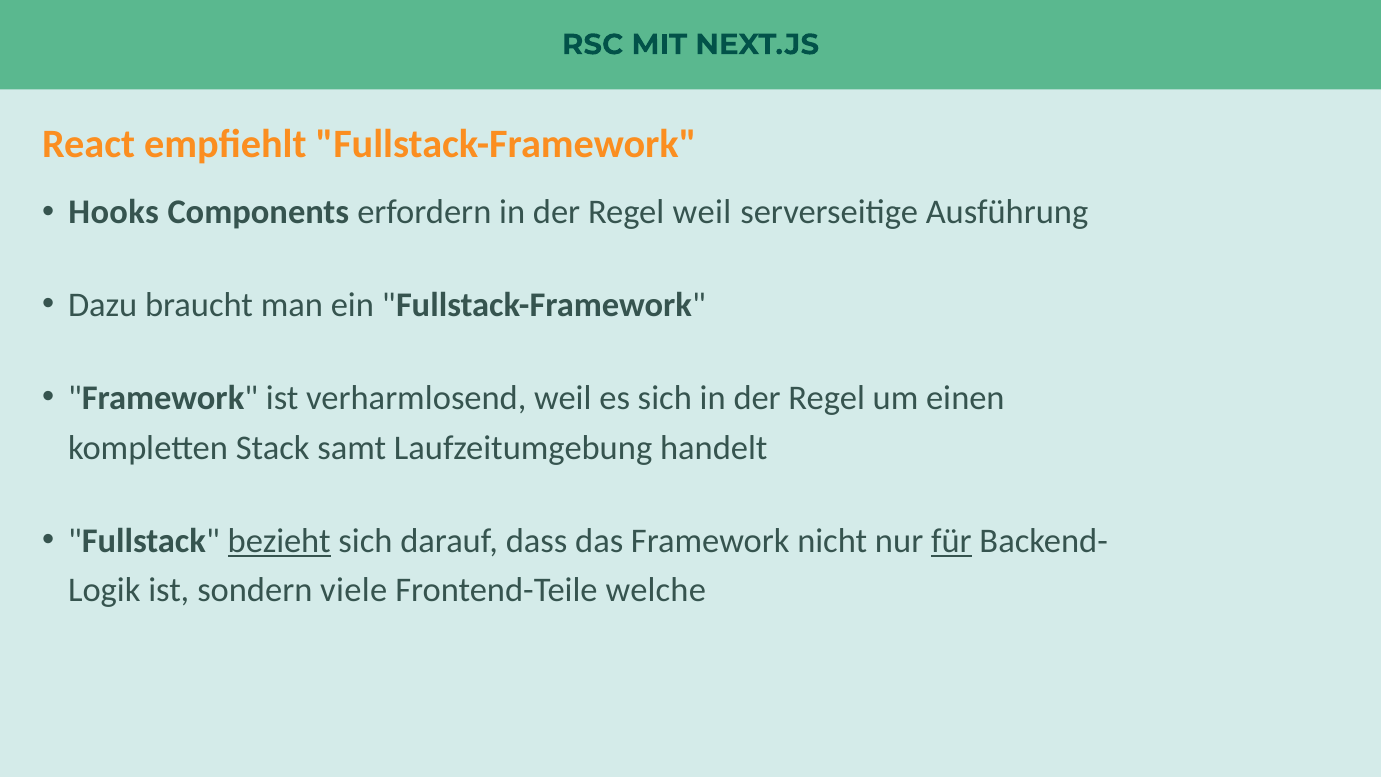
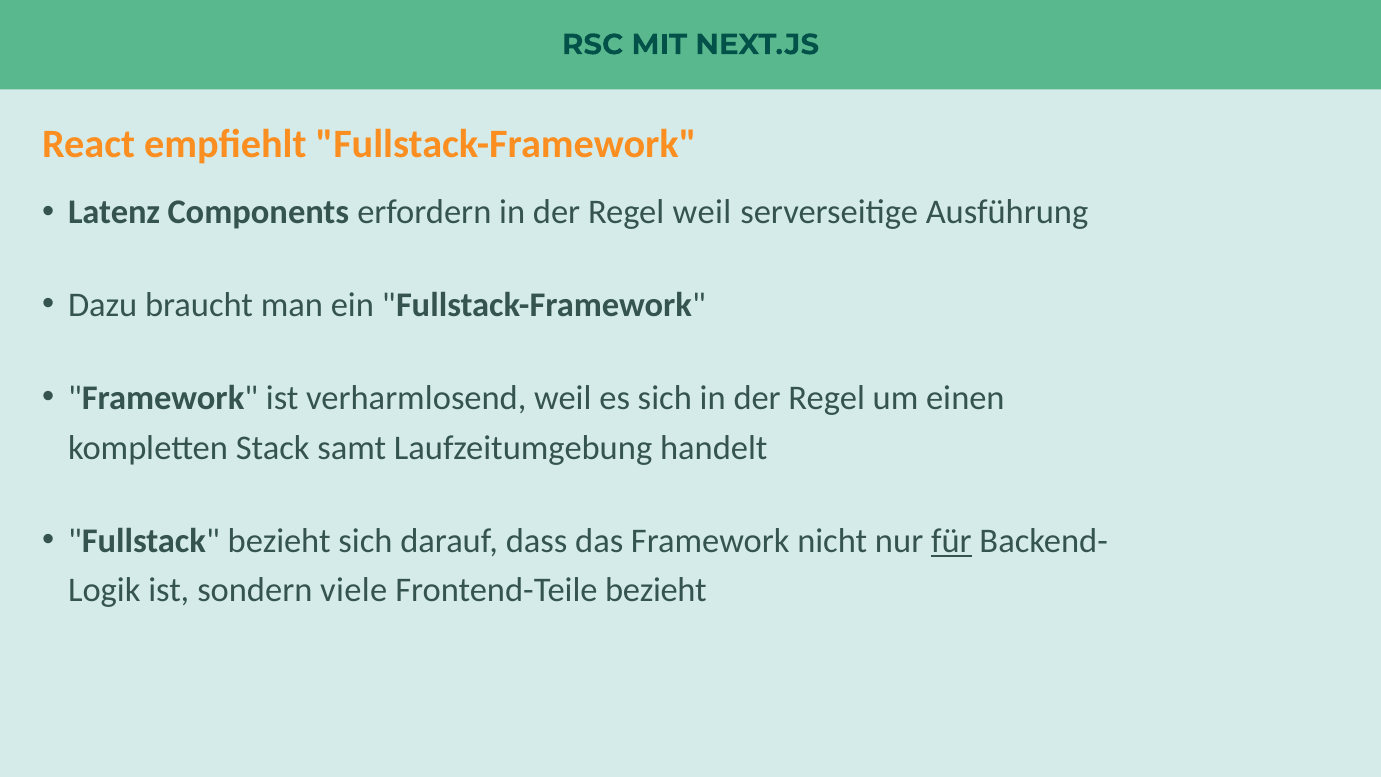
Hooks: Hooks -> Latenz (114, 212)
bezieht underline: present -> none (279, 541)
Frontend-Teile welche: welche -> bezieht (656, 590)
